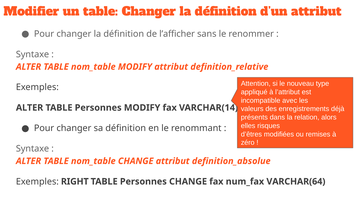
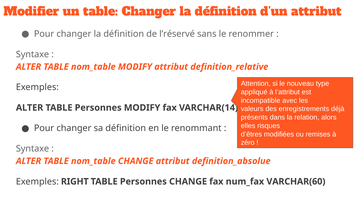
l’afficher: l’afficher -> l’réservé (177, 34)
VARCHAR(64: VARCHAR(64 -> VARCHAR(60 (296, 182)
